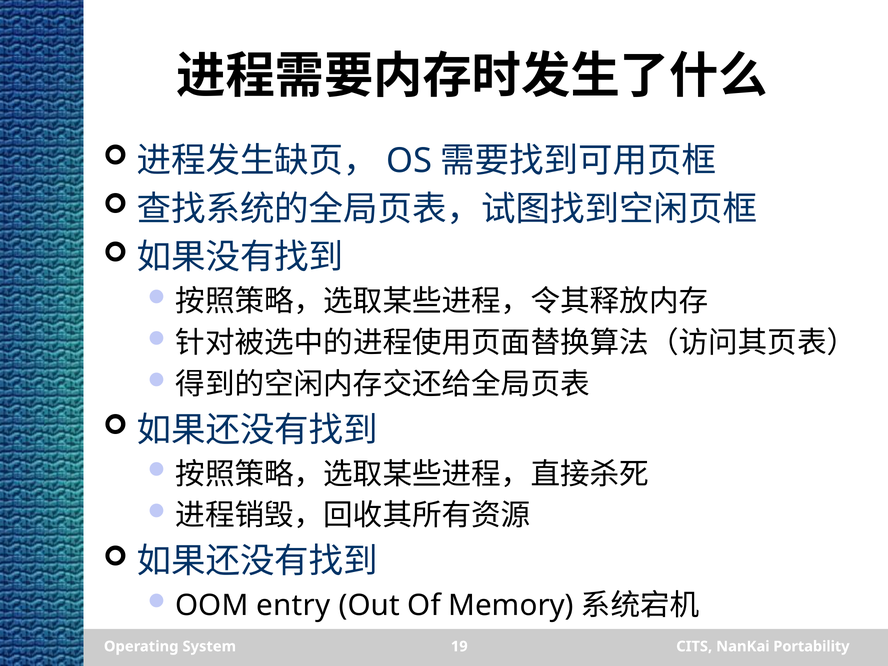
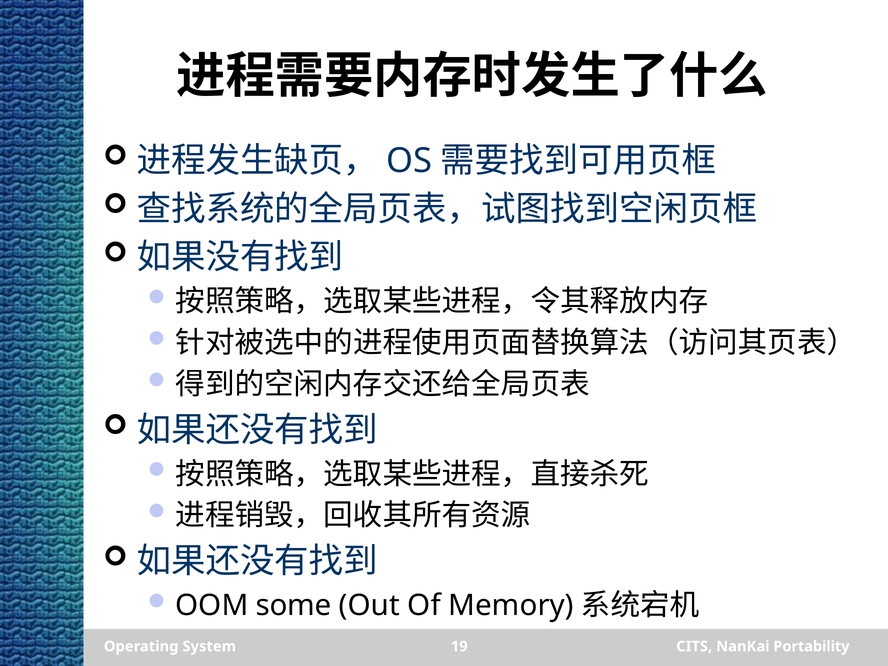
entry: entry -> some (294, 606)
